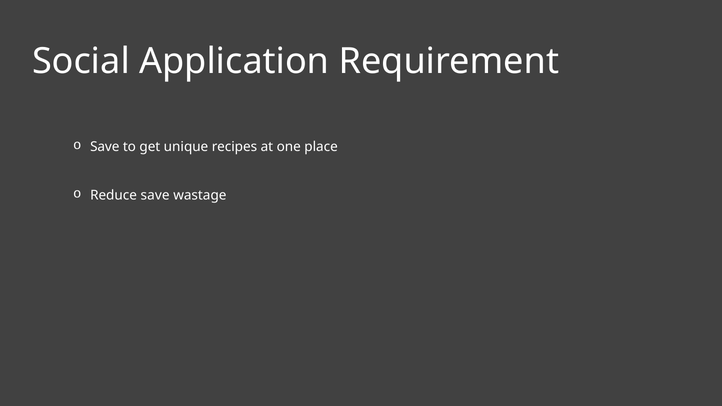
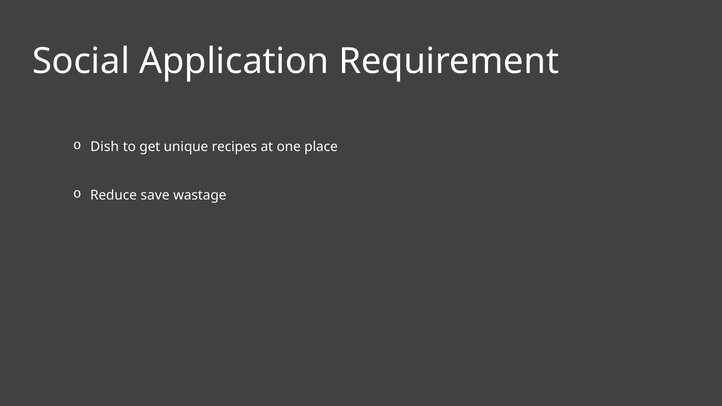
Save: Save -> Dish (105, 147)
